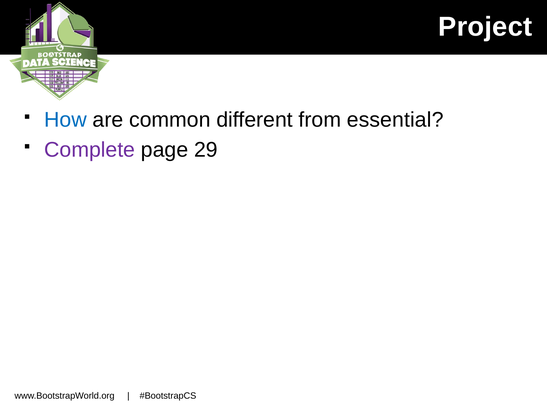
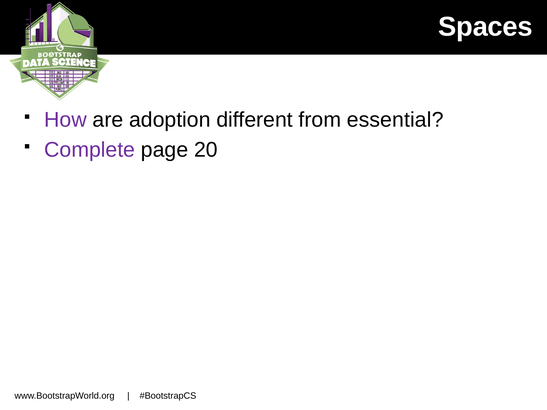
Project: Project -> Spaces (486, 27)
How colour: blue -> purple (65, 120)
common: common -> adoption (170, 120)
29: 29 -> 20 (206, 150)
